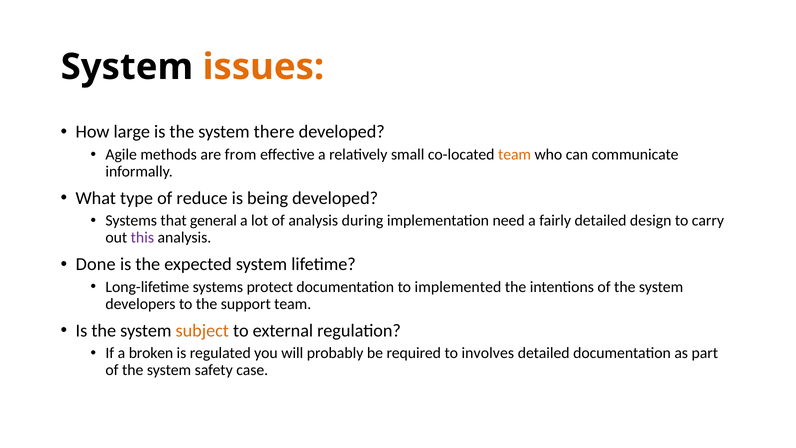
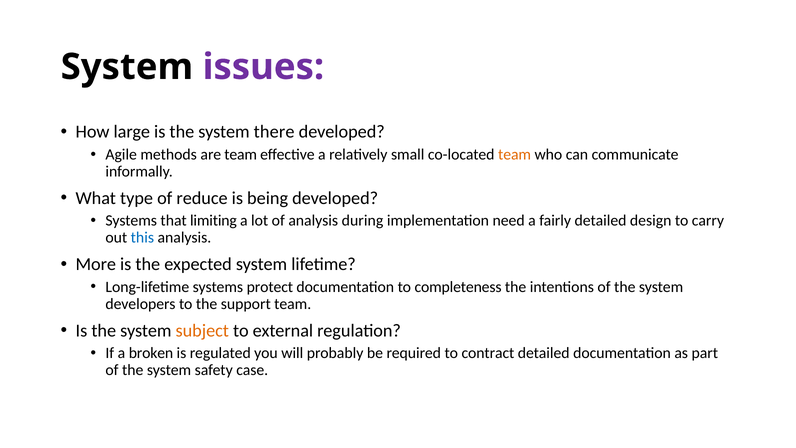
issues colour: orange -> purple (263, 67)
are from: from -> team (241, 154)
general: general -> limiting (213, 221)
this colour: purple -> blue (142, 238)
Done: Done -> More (96, 264)
implemented: implemented -> completeness (458, 287)
involves: involves -> contract (488, 353)
